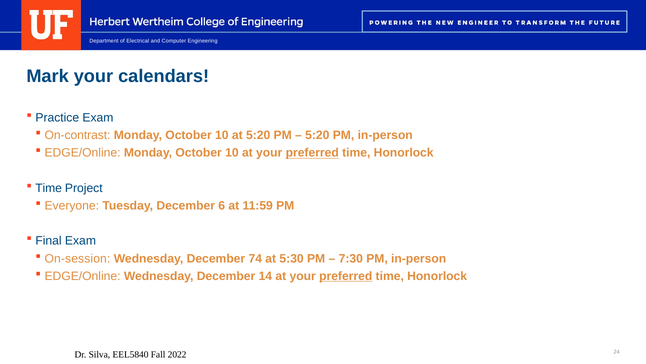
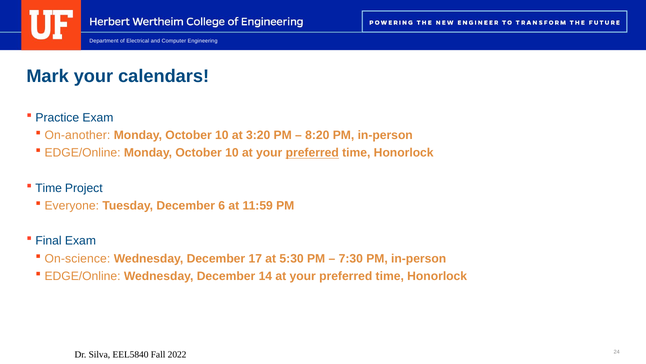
On-contrast: On-contrast -> On-another (77, 135)
at 5:20: 5:20 -> 3:20 (258, 135)
5:20: 5:20 -> 8:20 (317, 135)
On-session: On-session -> On-science (77, 258)
74: 74 -> 17 (255, 258)
preferred underline: present -> none (346, 276)
